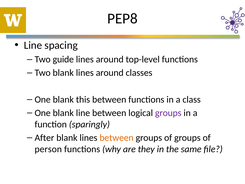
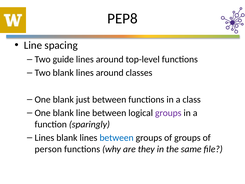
this: this -> just (83, 99)
After: After -> Lines (44, 138)
between colour: orange -> blue (117, 138)
